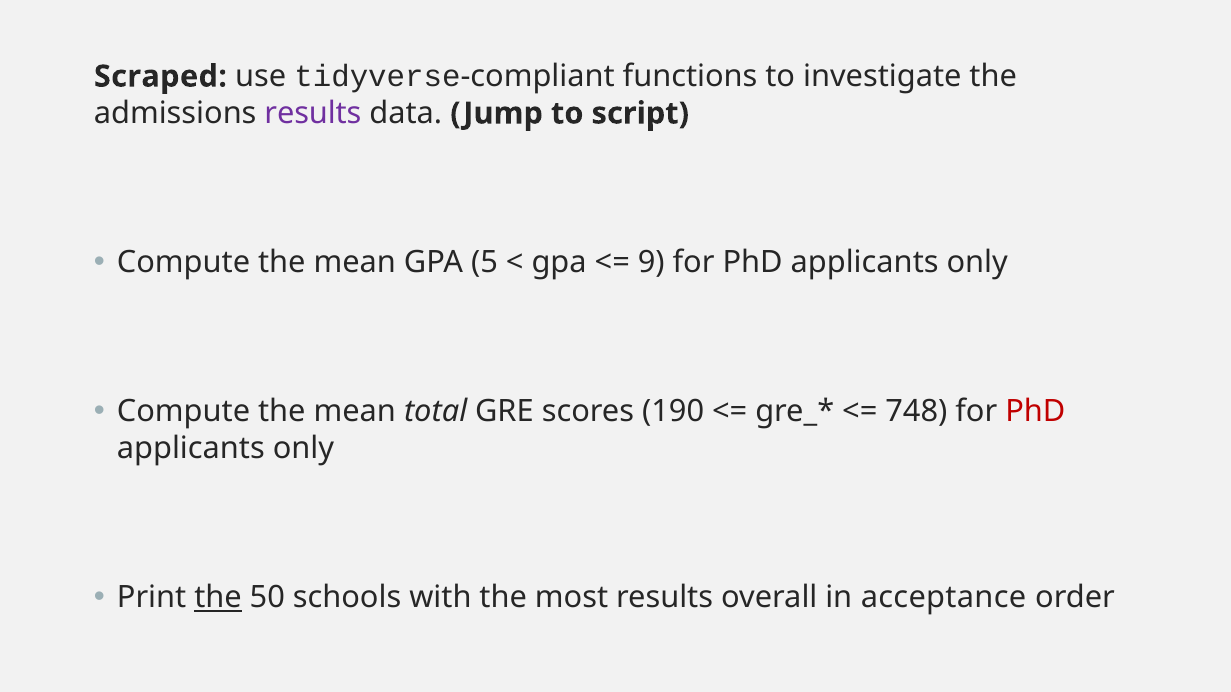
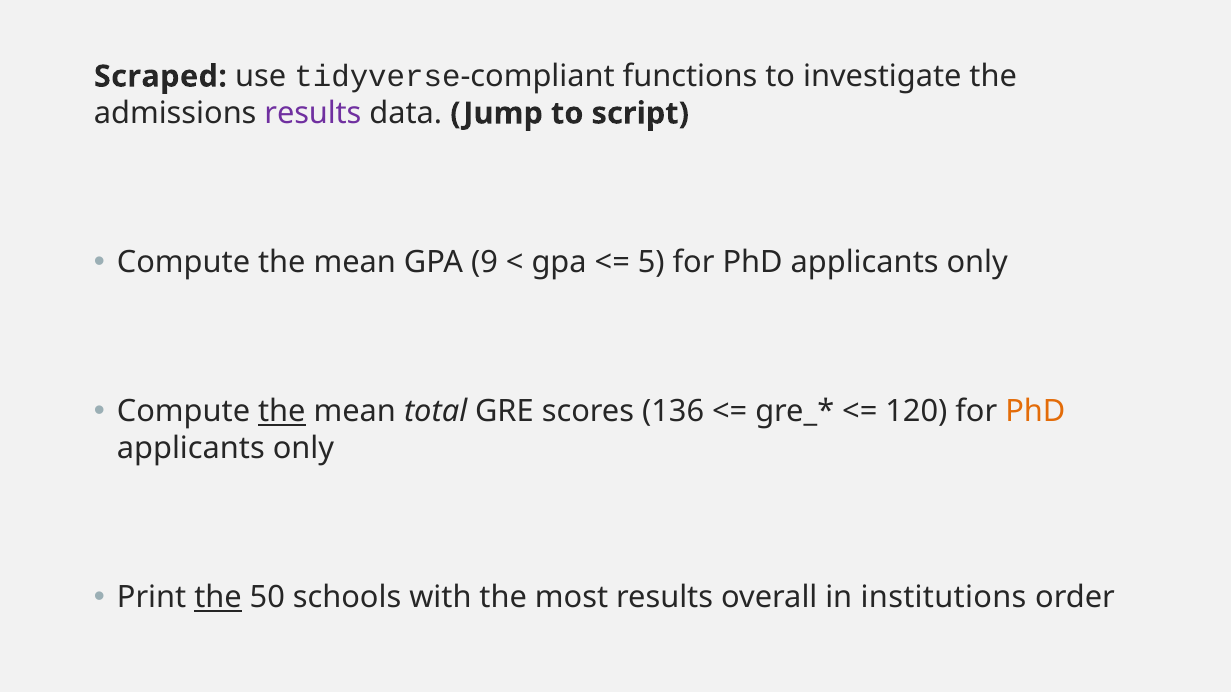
5: 5 -> 9 (484, 263)
9: 9 -> 5 (651, 263)
the underline: none -> present (282, 412)
190: 190 -> 136 (673, 412)
748: 748 -> 120 (916, 412)
PhD colour: red -> orange (1035, 412)
acceptance: acceptance -> institutions (944, 598)
